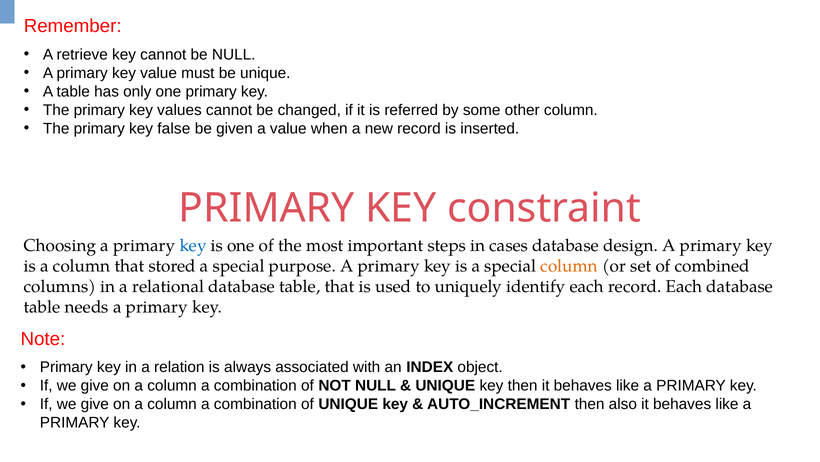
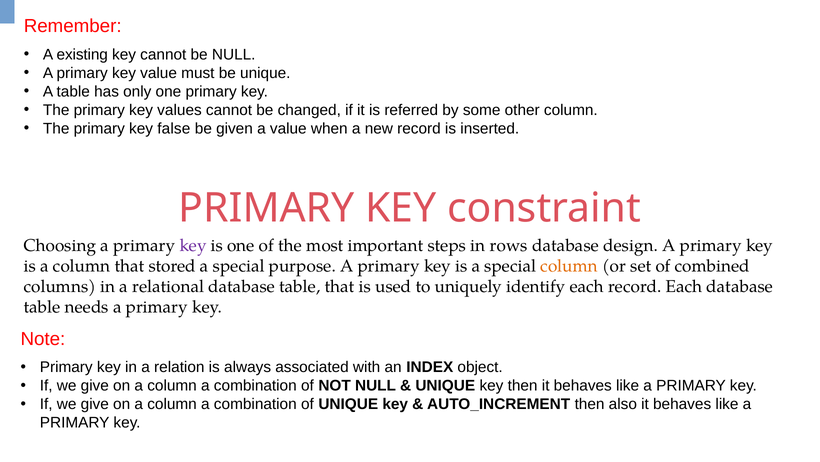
retrieve: retrieve -> existing (82, 55)
key colour: blue -> purple (193, 245)
cases: cases -> rows (509, 245)
